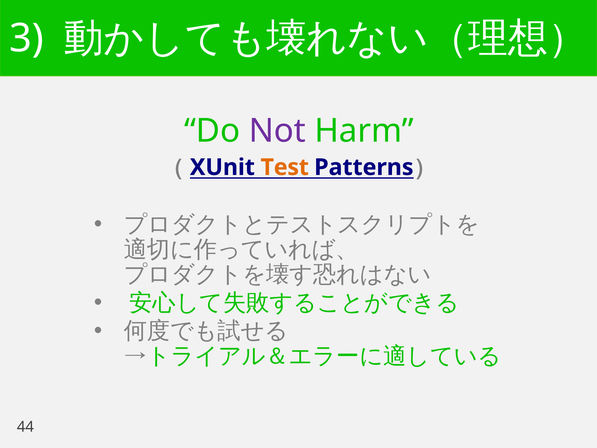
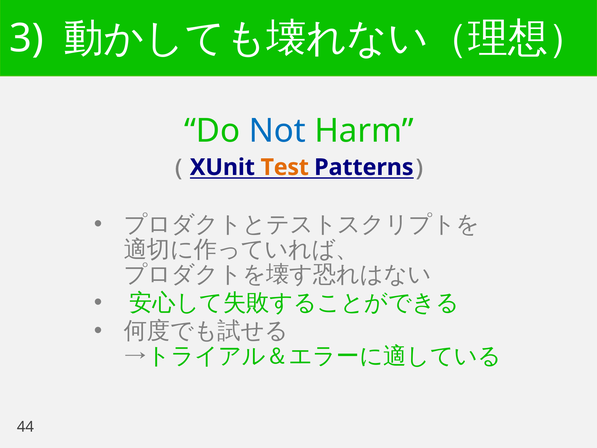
Not colour: purple -> blue (277, 131)
